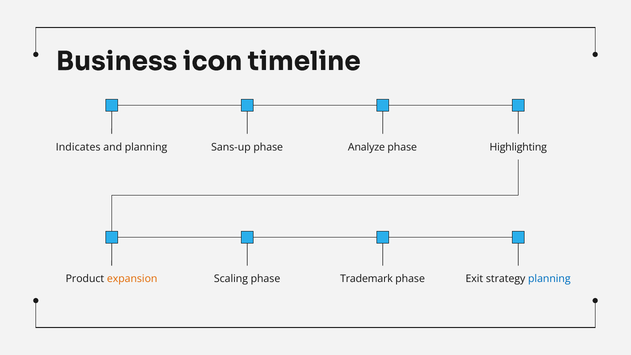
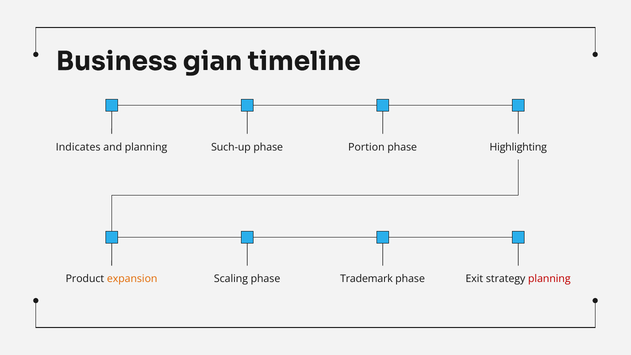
icon: icon -> gian (213, 61)
Sans-up: Sans-up -> Such-up (231, 147)
Analyze: Analyze -> Portion (366, 147)
planning colour: blue -> red (549, 279)
